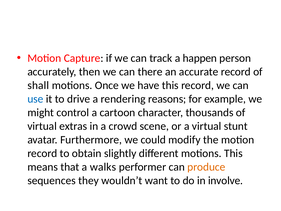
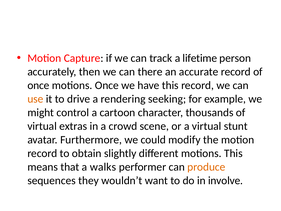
happen: happen -> lifetime (200, 58)
shall: shall -> once (38, 85)
use colour: blue -> orange (35, 99)
reasons: reasons -> seeking (167, 99)
